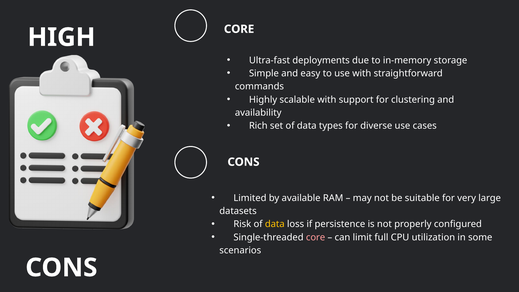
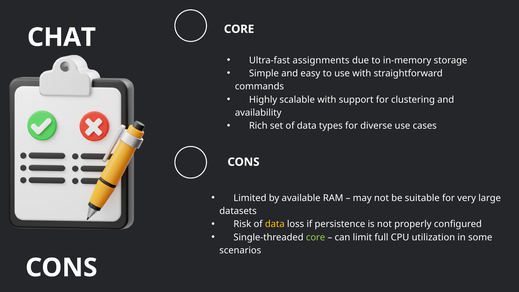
HIGH: HIGH -> CHAT (62, 37)
deployments: deployments -> assignments (321, 60)
core colour: pink -> light green (316, 237)
